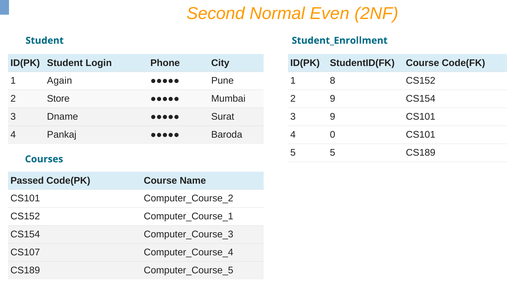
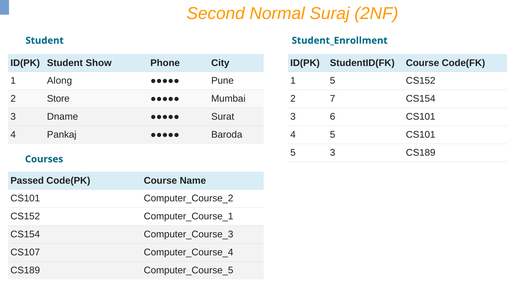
Even: Even -> Suraj (330, 13)
Login: Login -> Show (99, 63)
Again: Again -> Along (60, 81)
1 8: 8 -> 5 (333, 81)
2 9: 9 -> 7 (333, 99)
3 9: 9 -> 6 (333, 117)
4 0: 0 -> 5 (333, 135)
5 5: 5 -> 3 (333, 153)
